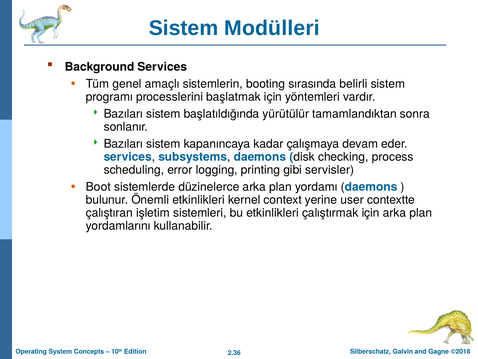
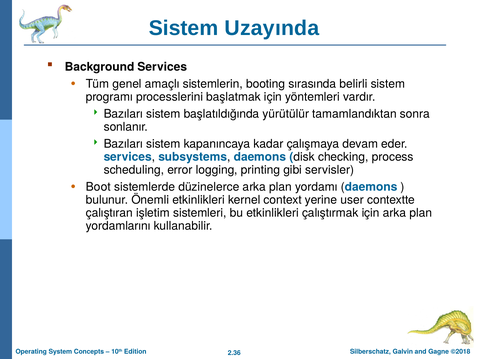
Modülleri: Modülleri -> Uzayında (272, 28)
